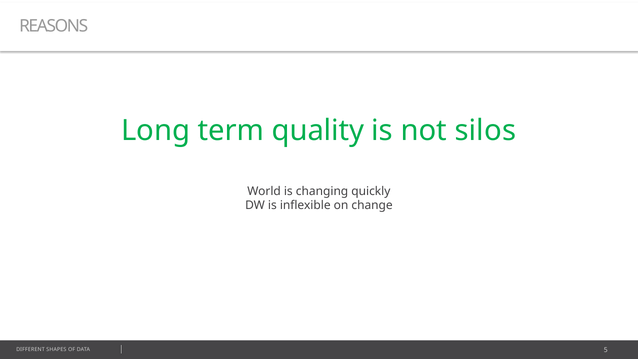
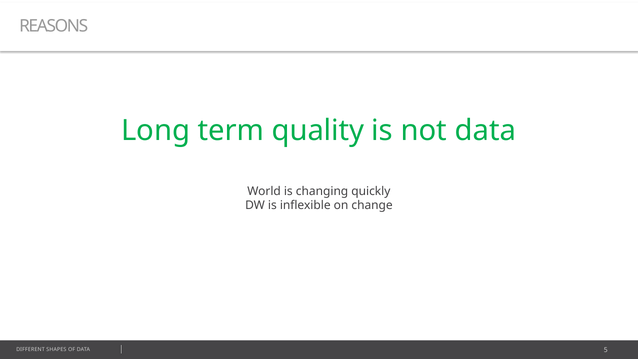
not silos: silos -> data (485, 131)
